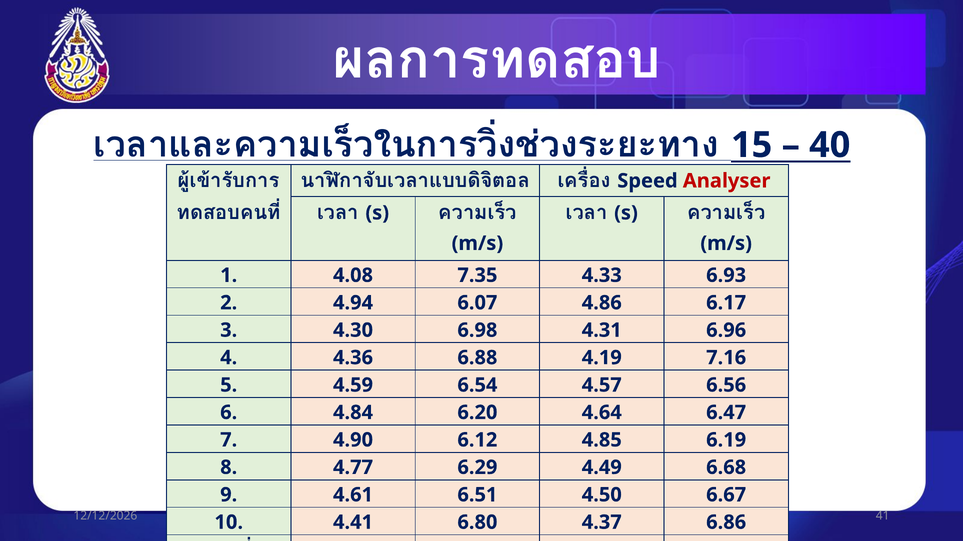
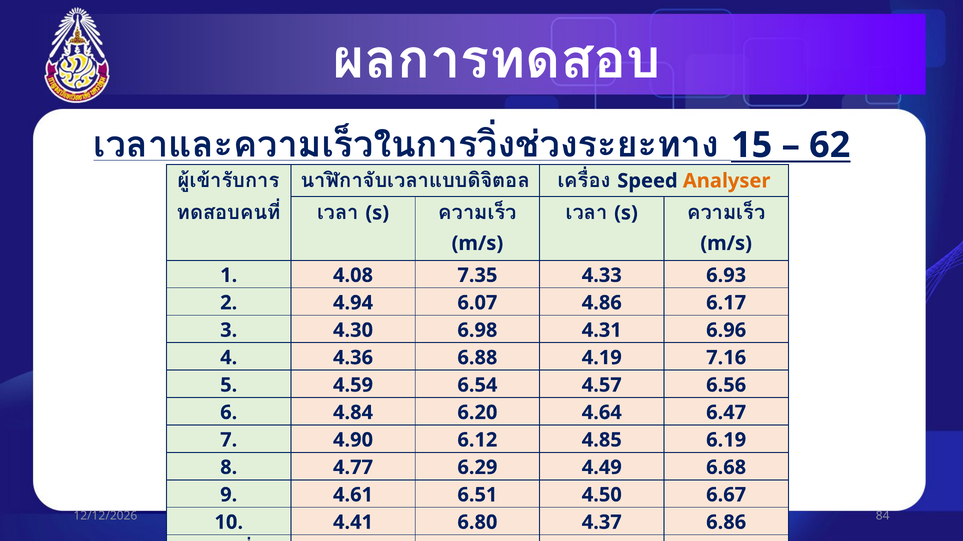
40: 40 -> 62 (830, 145)
Analyser colour: red -> orange (727, 181)
41: 41 -> 84 (883, 516)
